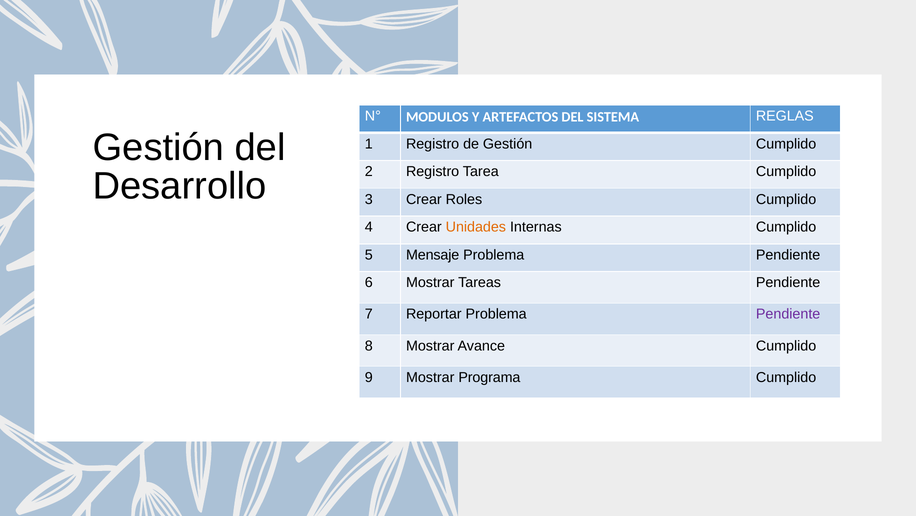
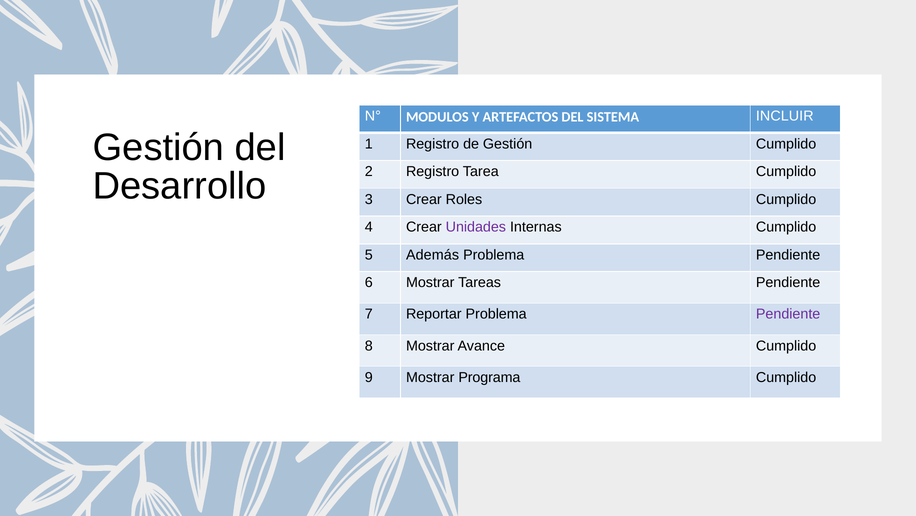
REGLAS: REGLAS -> INCLUIR (785, 116)
Unidades colour: orange -> purple (476, 227)
Mensaje: Mensaje -> Además (433, 255)
